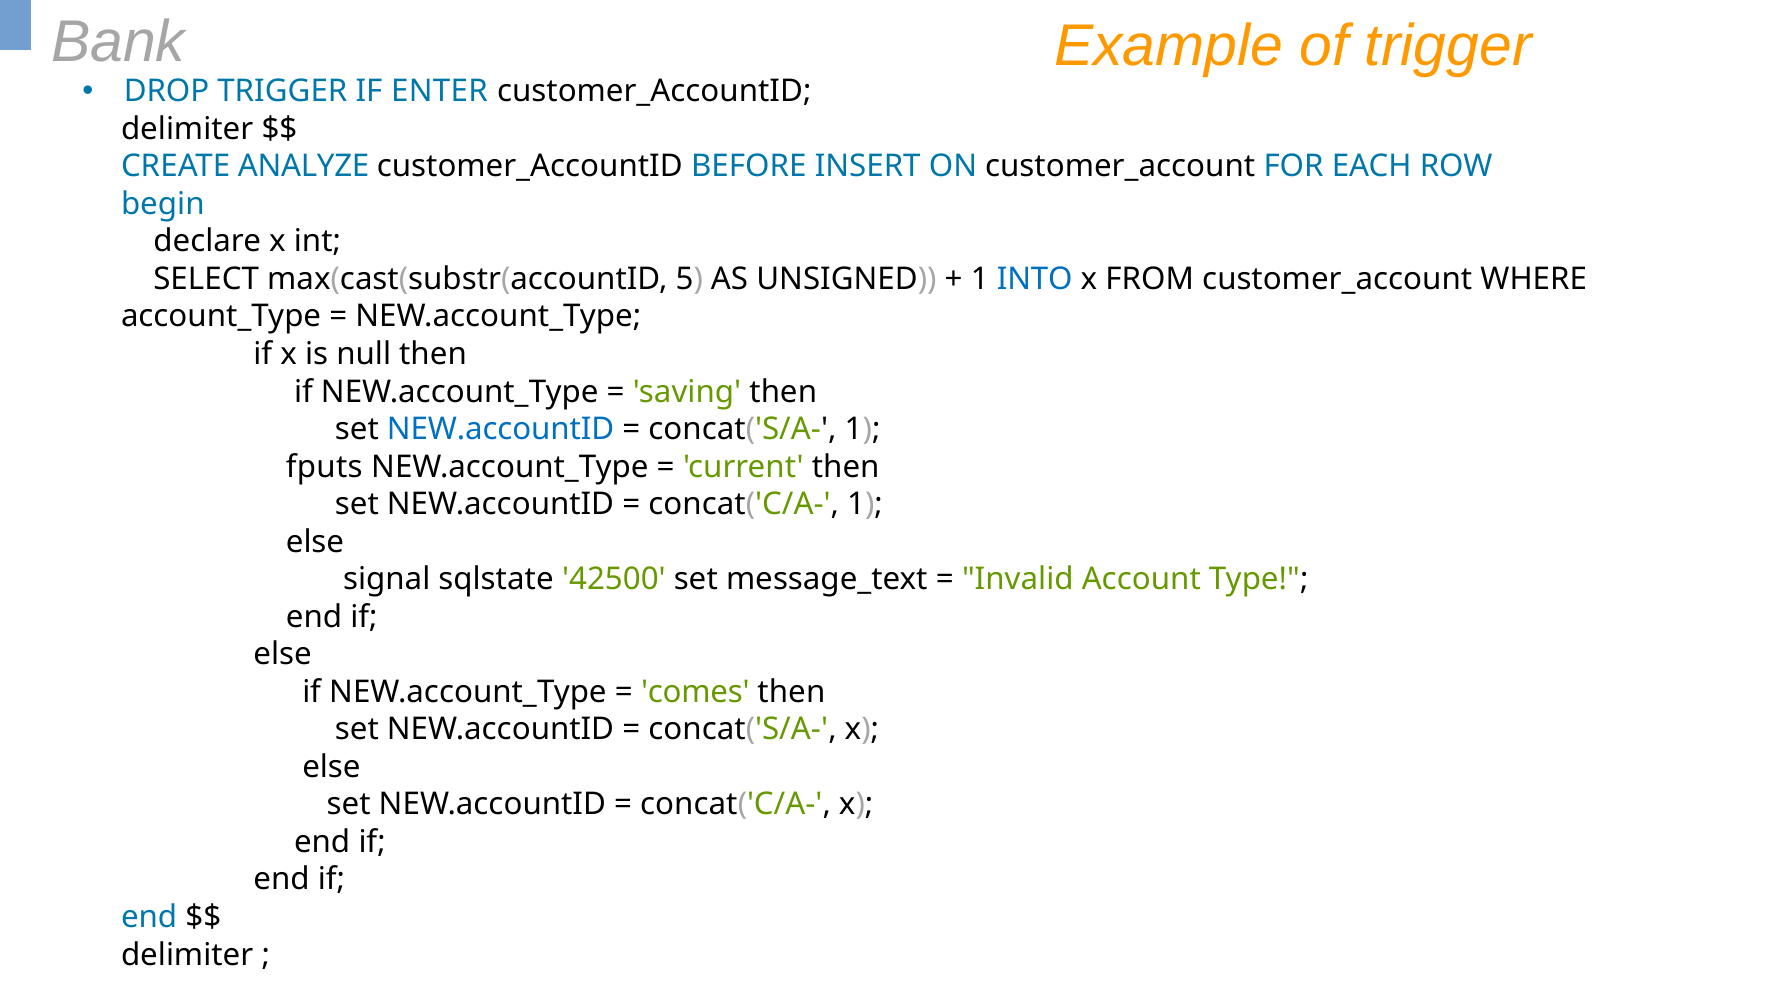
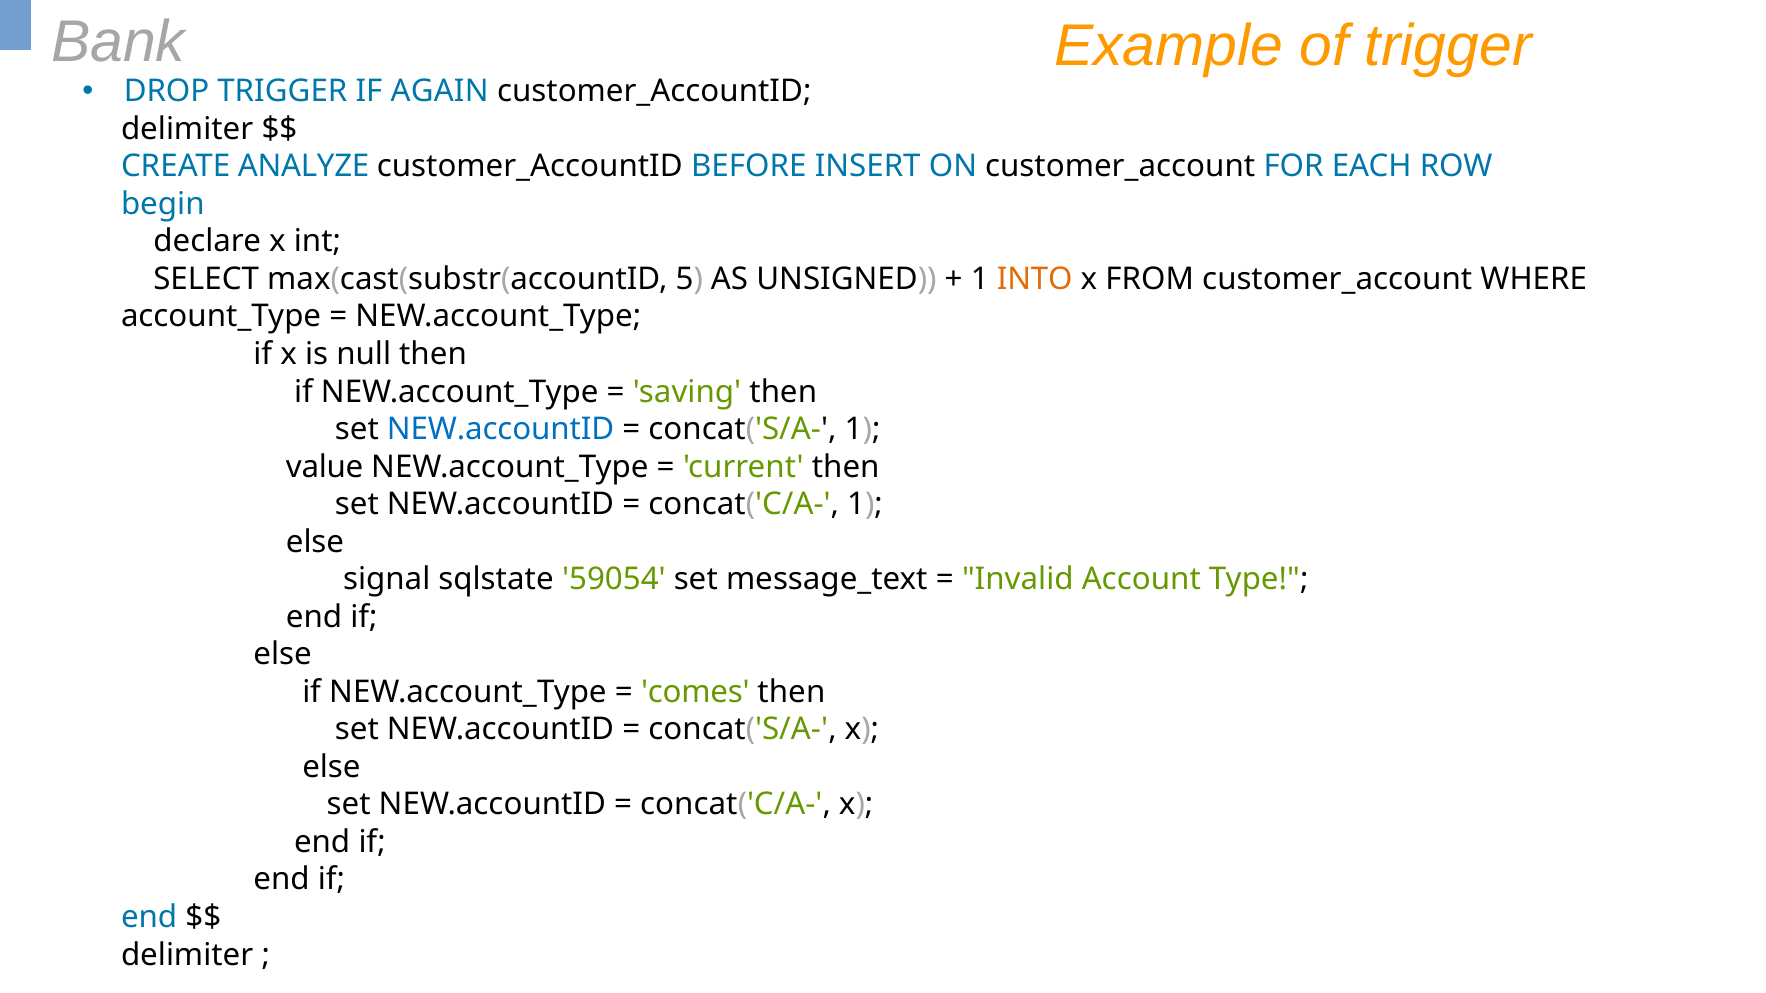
ENTER: ENTER -> AGAIN (440, 92)
INTO colour: blue -> orange (1035, 279)
fputs: fputs -> value (325, 467)
42500: 42500 -> 59054 (614, 580)
